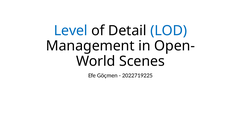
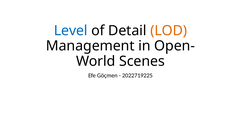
LOD colour: blue -> orange (169, 31)
